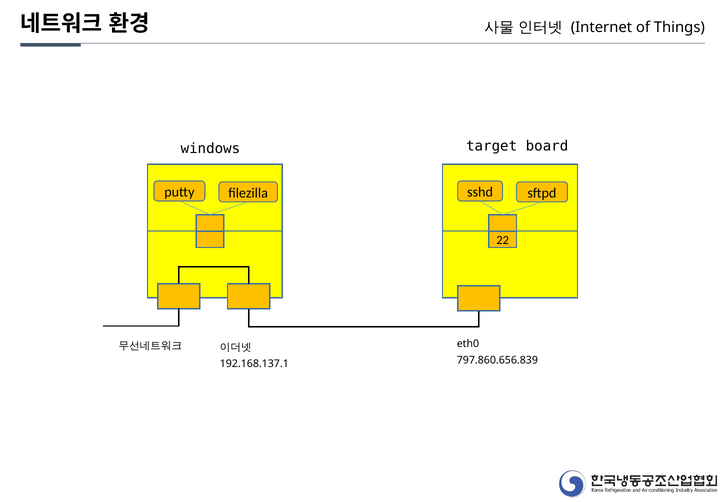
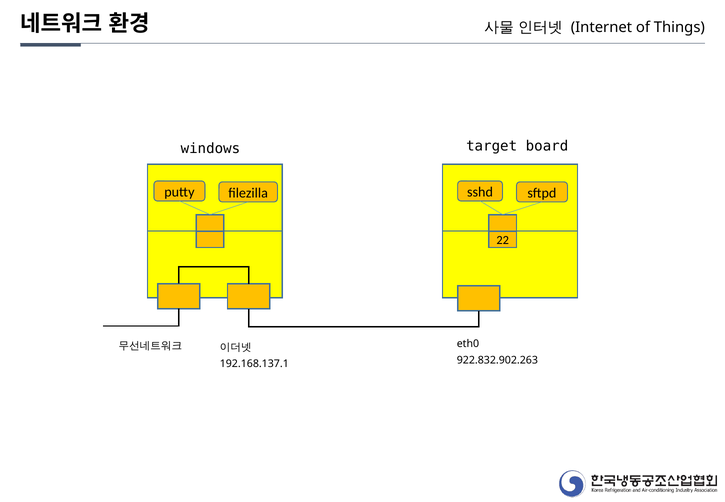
797.860.656.839: 797.860.656.839 -> 922.832.902.263 (497, 360)
